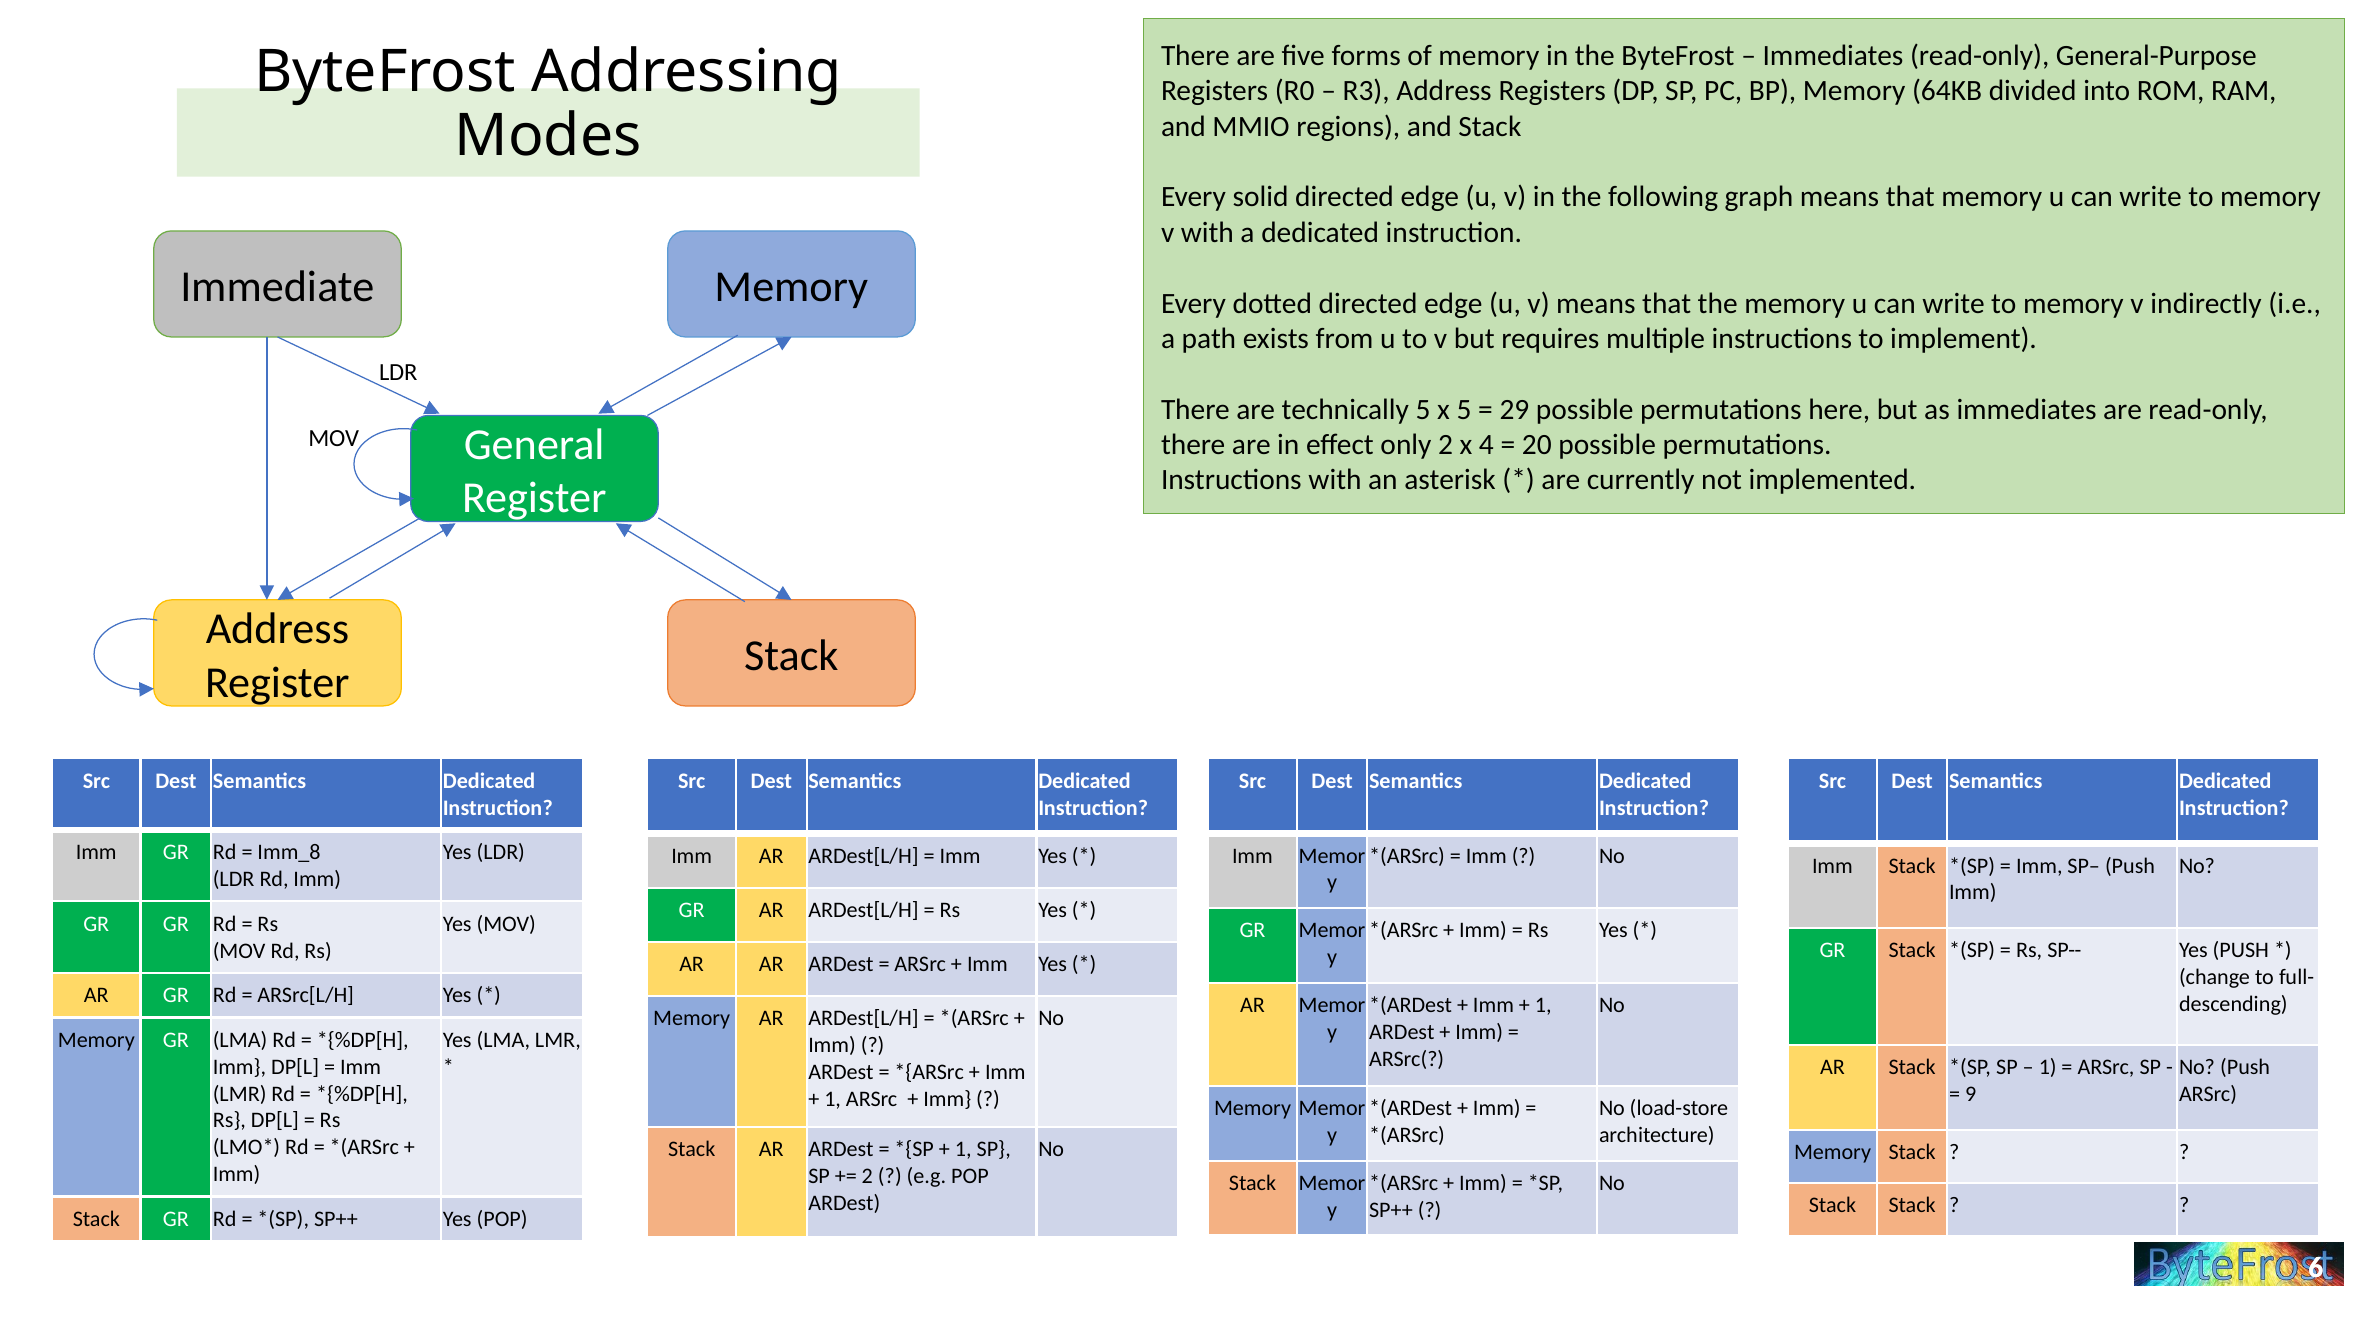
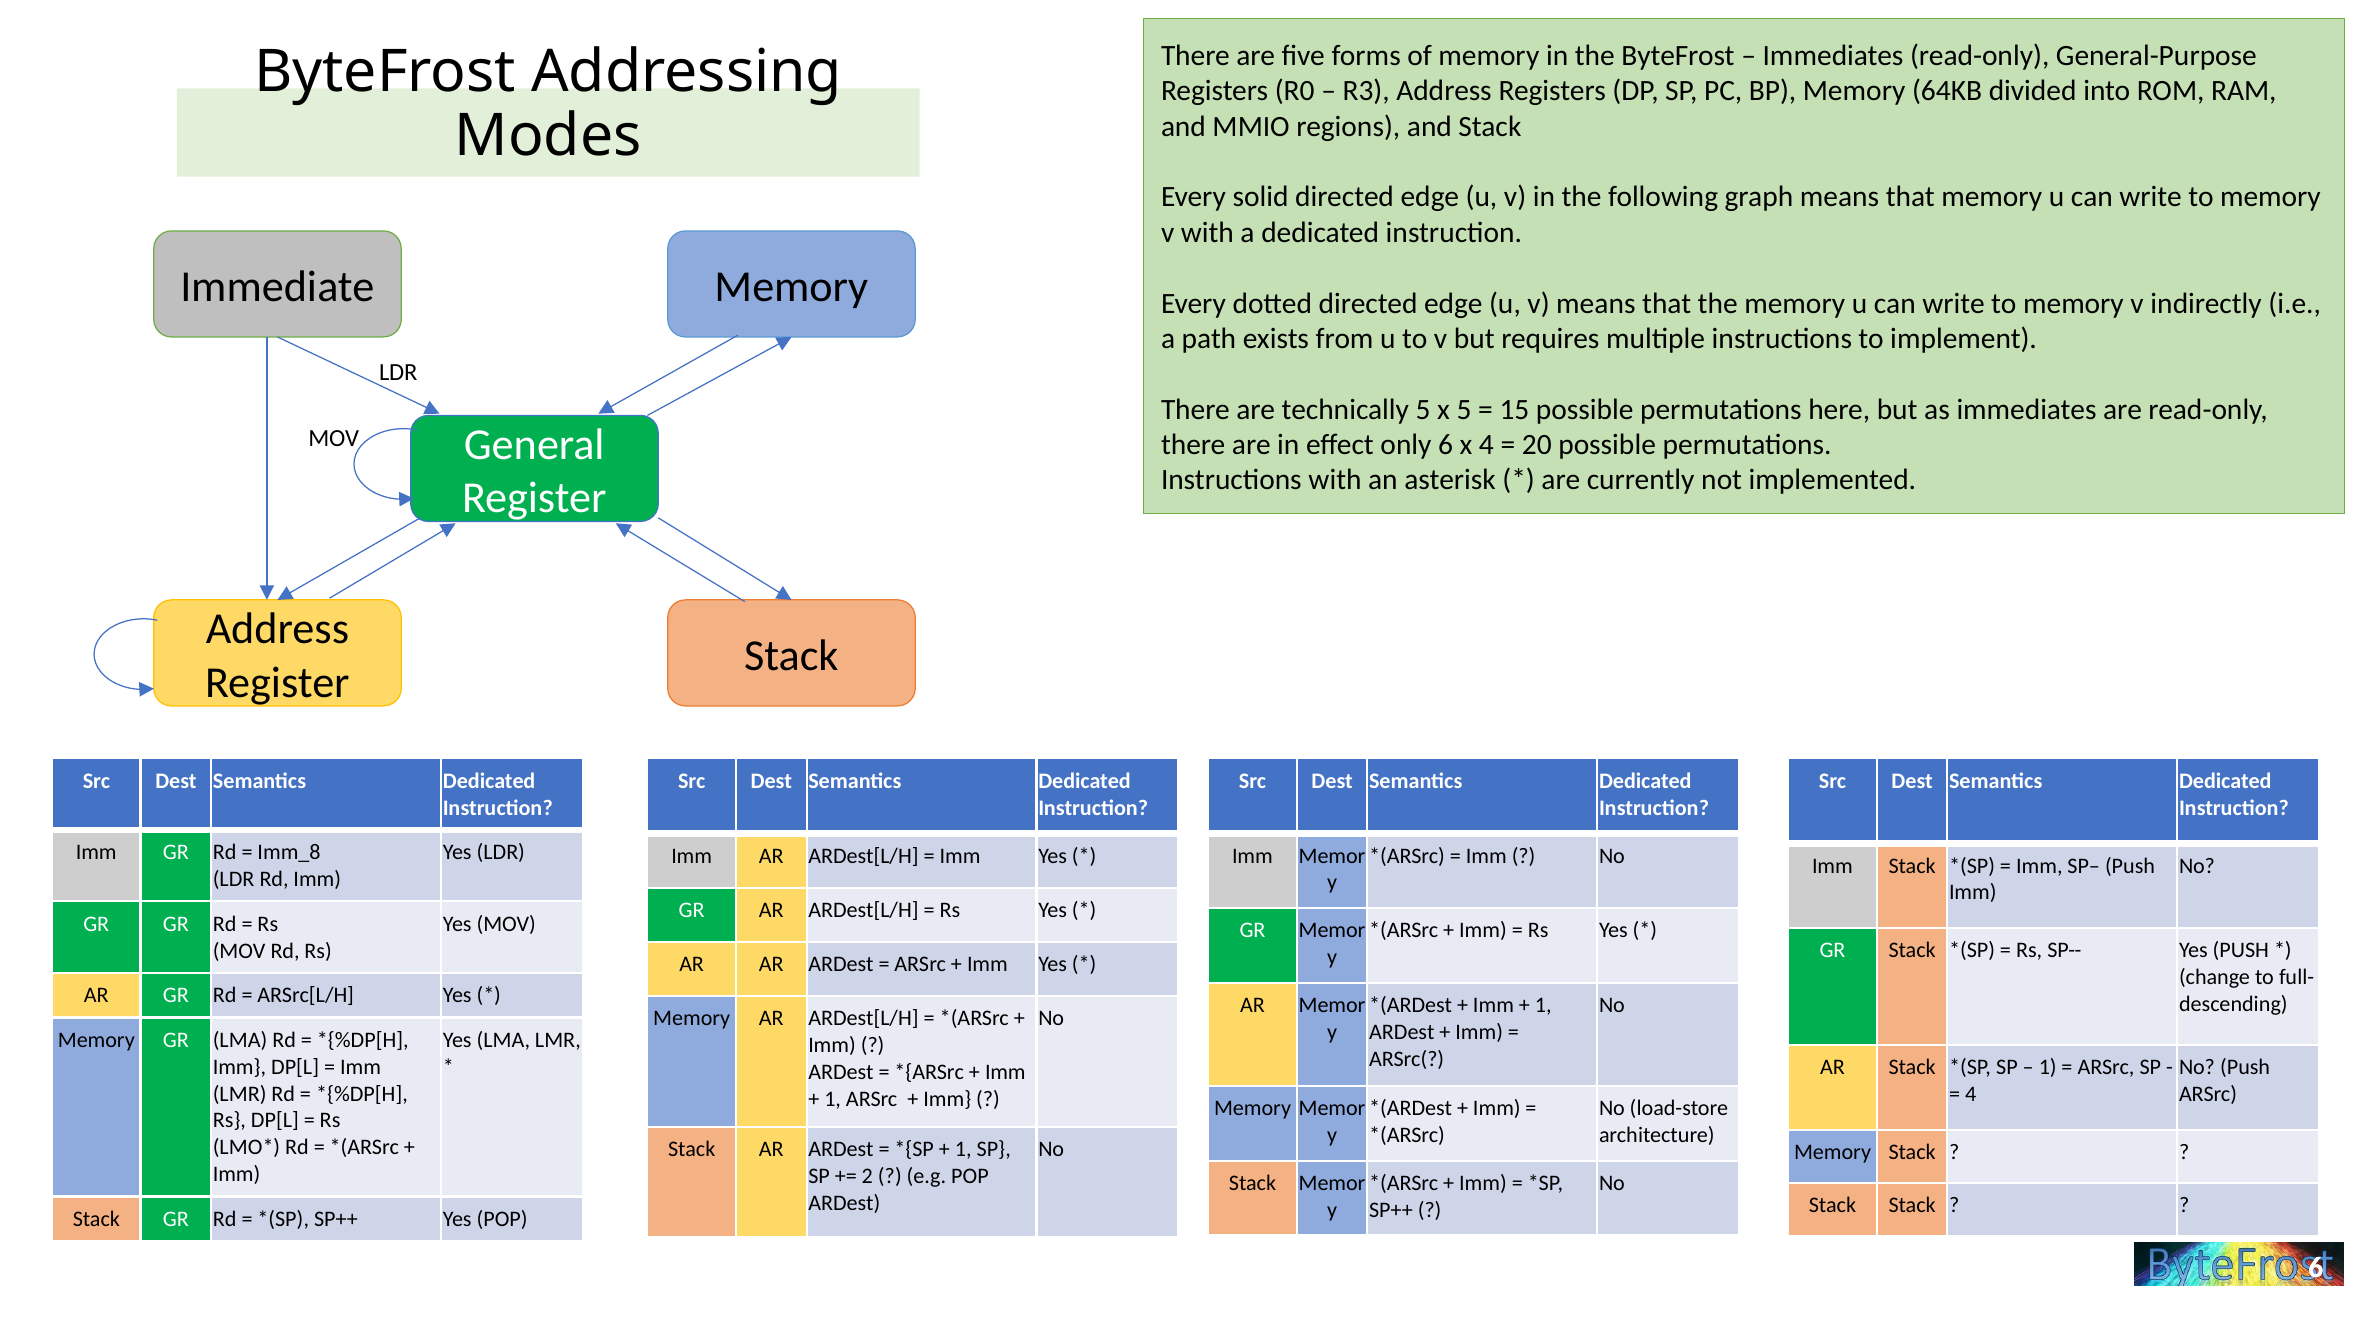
29: 29 -> 15 (1514, 409)
only 2: 2 -> 6 (1446, 445)
9: 9 -> 4 (1971, 1094)
